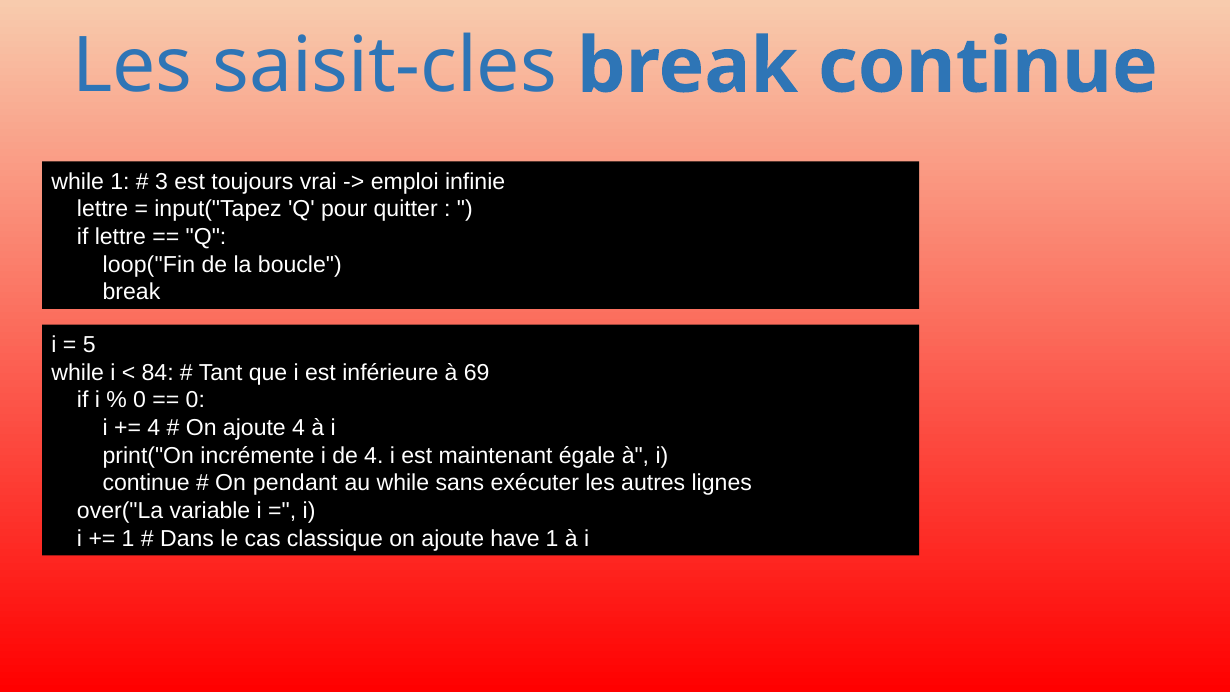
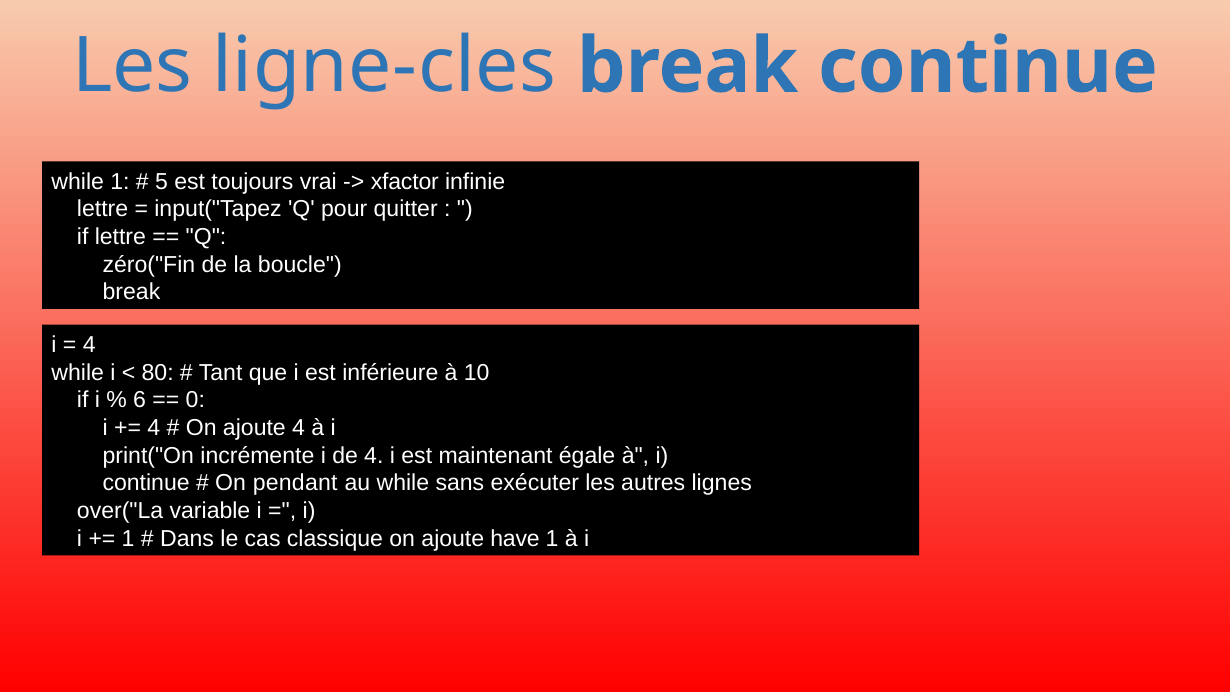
saisit-cles: saisit-cles -> ligne-cles (384, 66)
3: 3 -> 5 (162, 181)
emploi: emploi -> xfactor (405, 181)
loop("Fin: loop("Fin -> zéro("Fin (149, 264)
5: 5 -> 4 (89, 345)
84: 84 -> 80 (158, 372)
69: 69 -> 10 (477, 372)
0: 0 -> 6 (140, 400)
